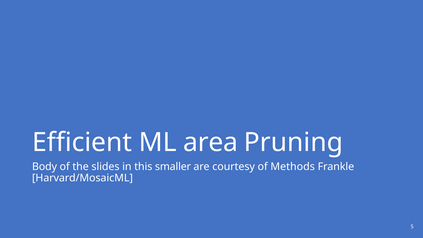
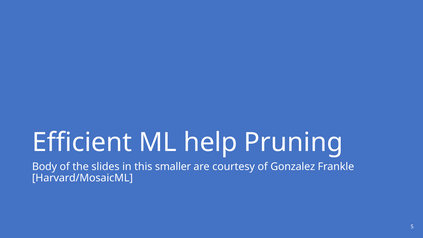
area: area -> help (210, 142)
Methods: Methods -> Gonzalez (293, 166)
